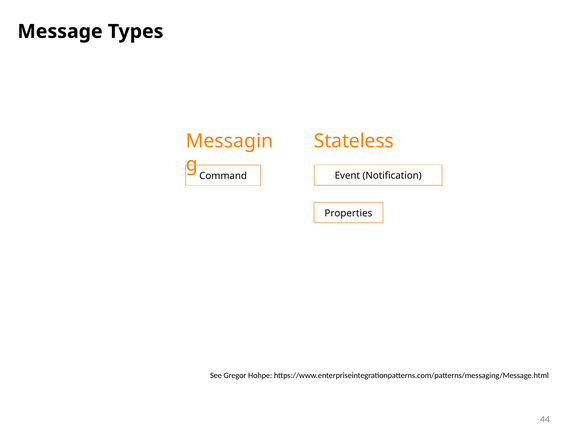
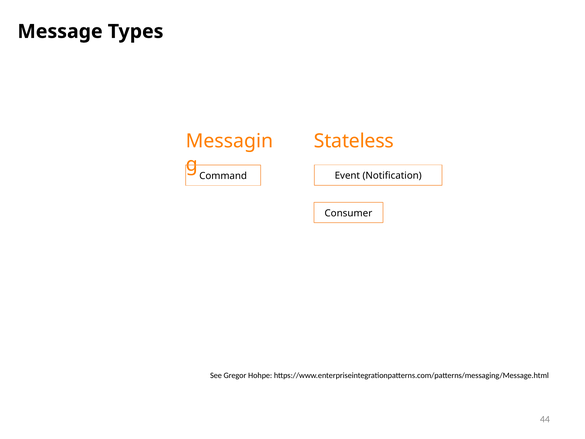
Properties: Properties -> Consumer (348, 213)
